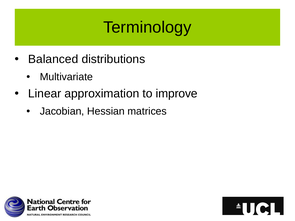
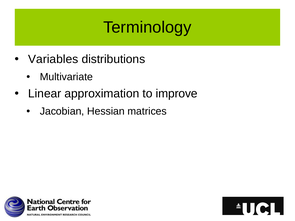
Balanced: Balanced -> Variables (53, 59)
